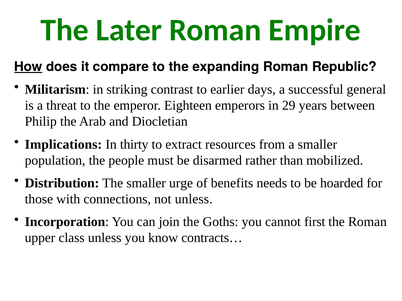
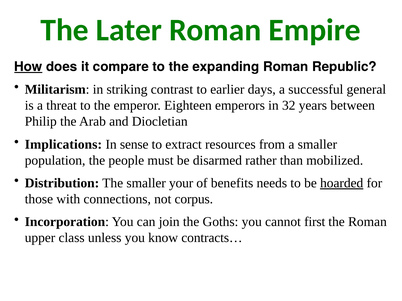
29: 29 -> 32 (289, 106)
thirty: thirty -> sense (134, 145)
urge: urge -> your (181, 183)
hoarded underline: none -> present (342, 183)
not unless: unless -> corpus (194, 199)
